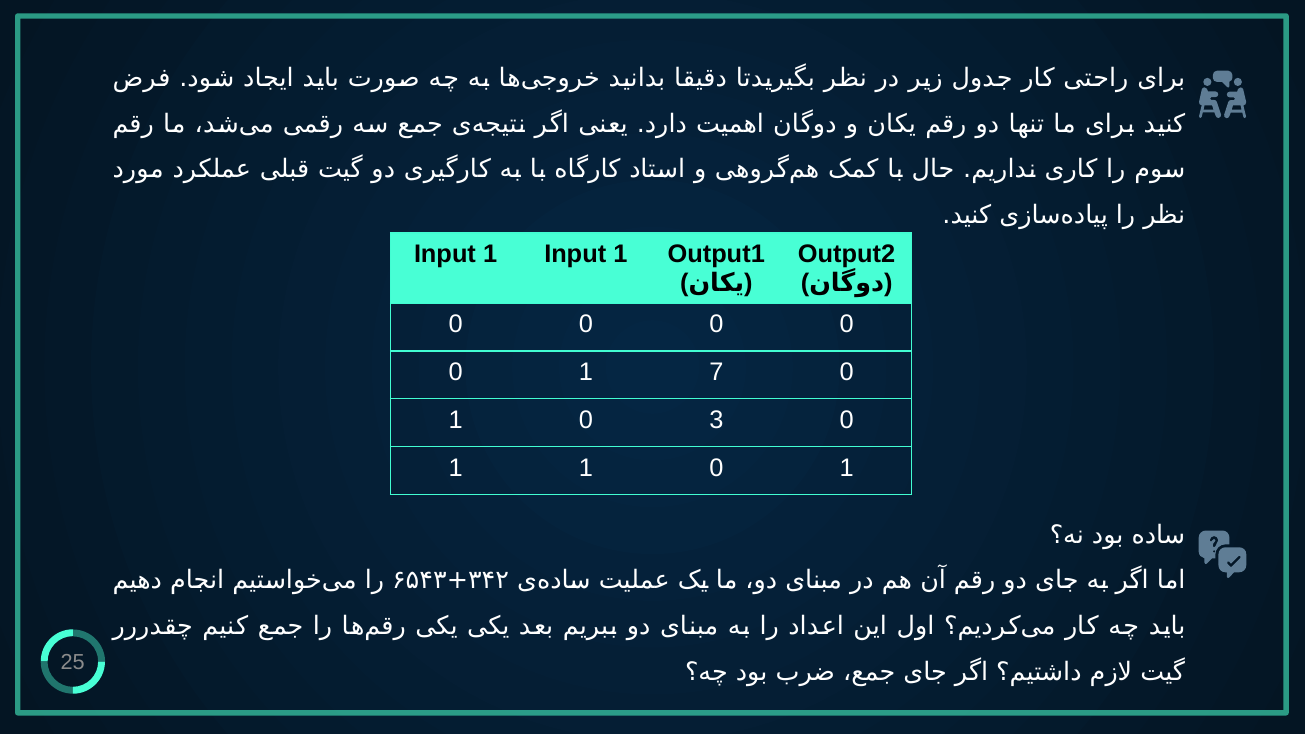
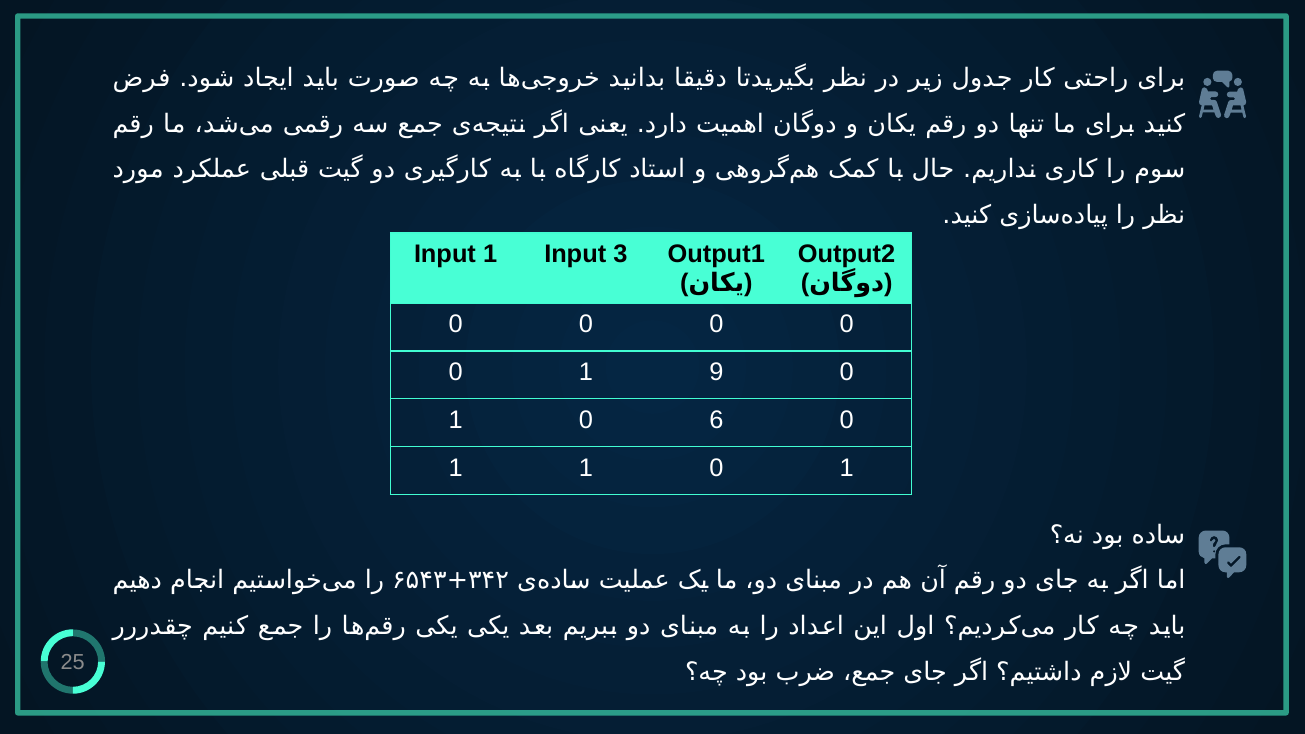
1 Input 1: 1 -> 3 (620, 254)
7: 7 -> 9 (716, 372)
3: 3 -> 6 (716, 420)
